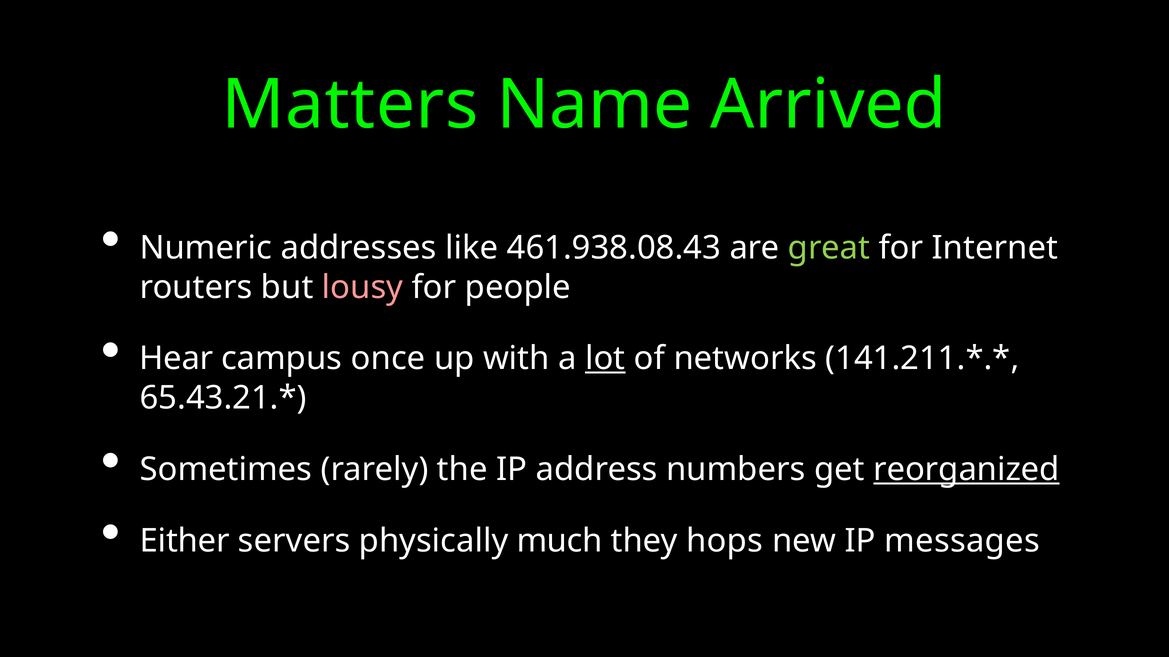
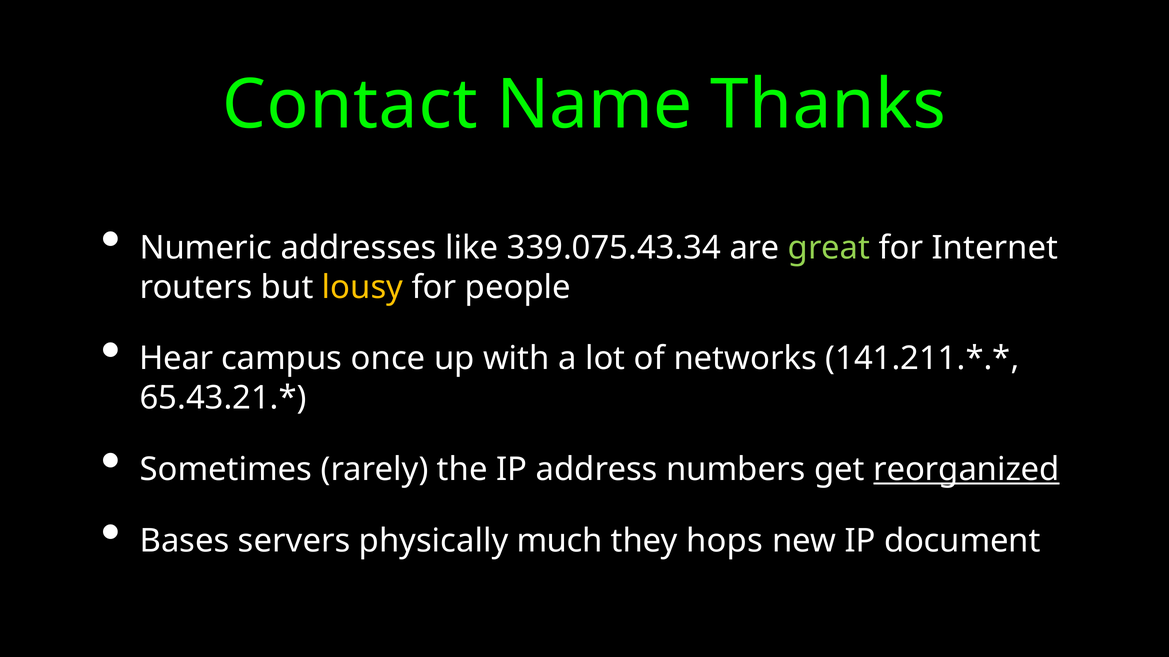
Matters: Matters -> Contact (350, 105)
Arrived: Arrived -> Thanks (828, 105)
461.938.08.43: 461.938.08.43 -> 339.075.43.34 (614, 248)
lousy colour: pink -> yellow (363, 287)
lot underline: present -> none (605, 359)
Either: Either -> Bases (185, 541)
messages: messages -> document (962, 541)
